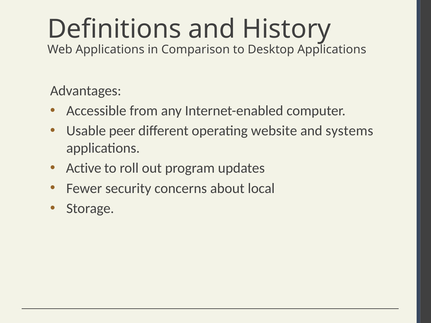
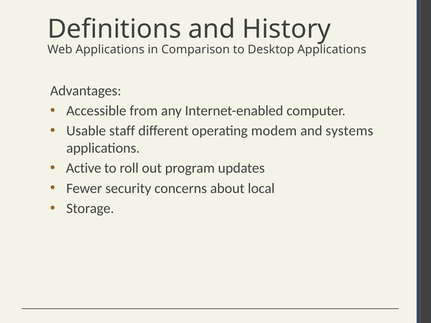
peer: peer -> staff (122, 131)
website: website -> modem (274, 131)
